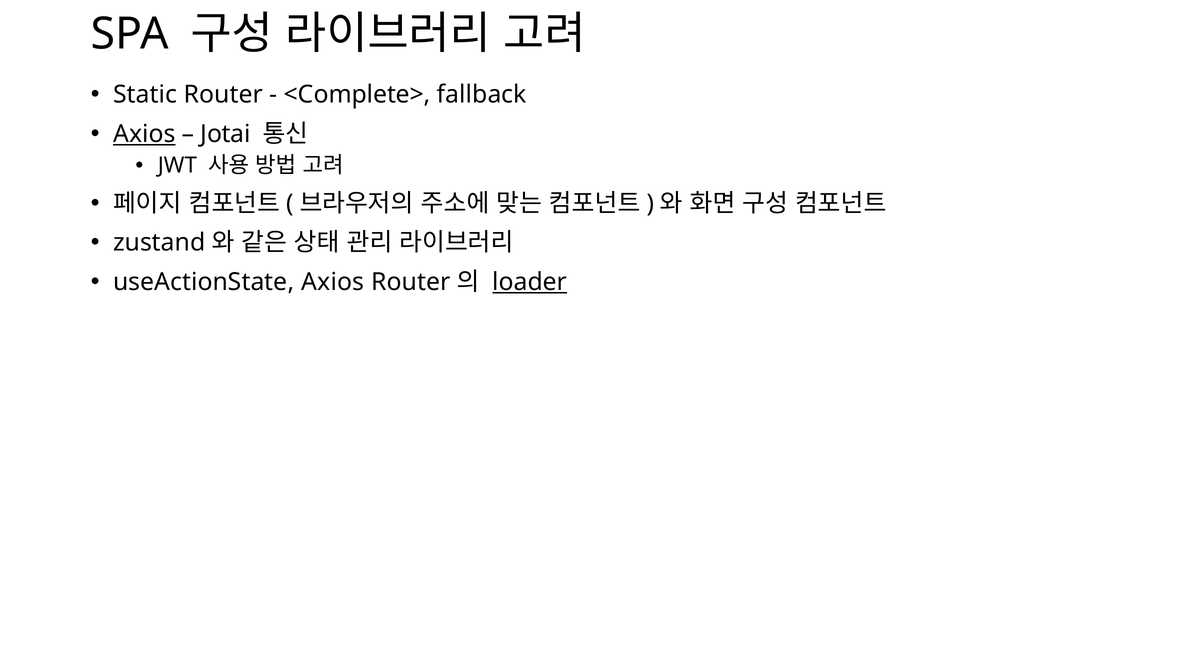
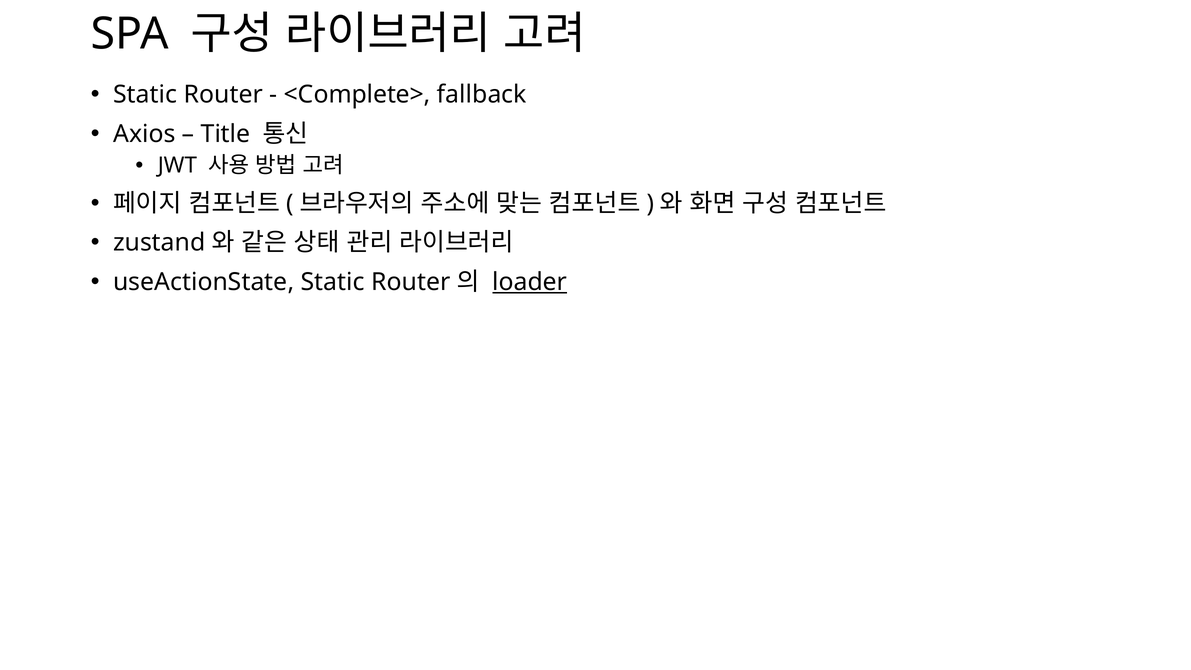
Axios underline: present -> none (144, 134)
Jotai: Jotai -> Title (225, 134)
useActionState Axios: Axios -> Static (333, 282)
